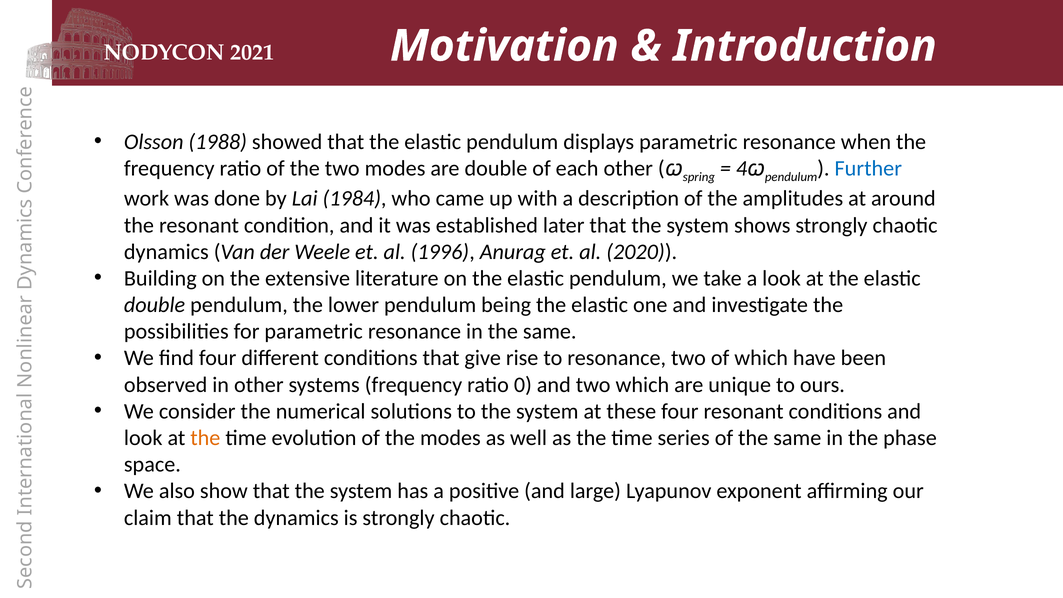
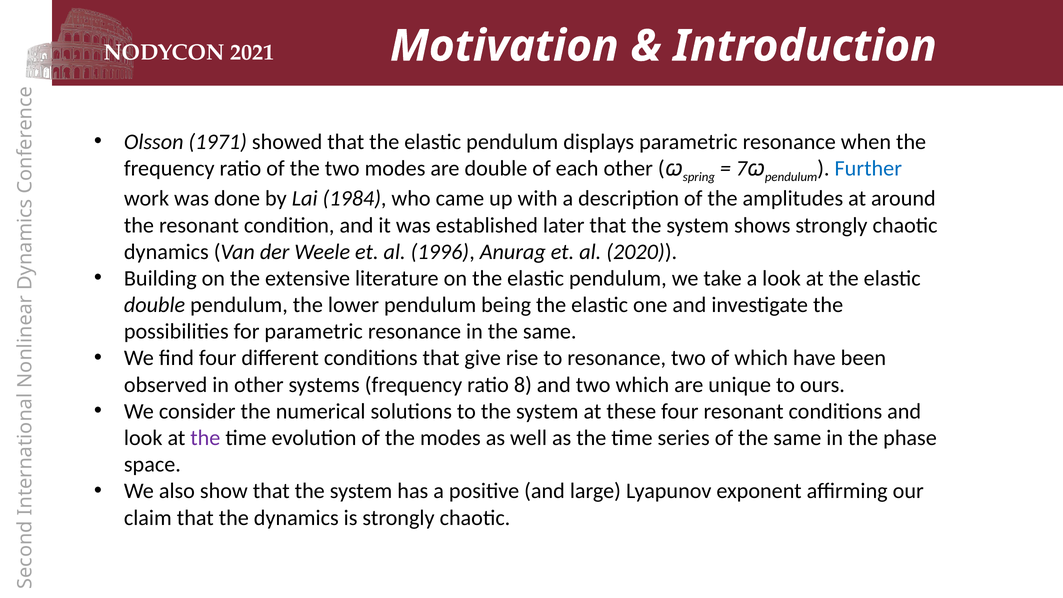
1988: 1988 -> 1971 (218, 142)
4: 4 -> 7 (742, 168)
0: 0 -> 8 (523, 385)
the colour: orange -> purple (205, 438)
